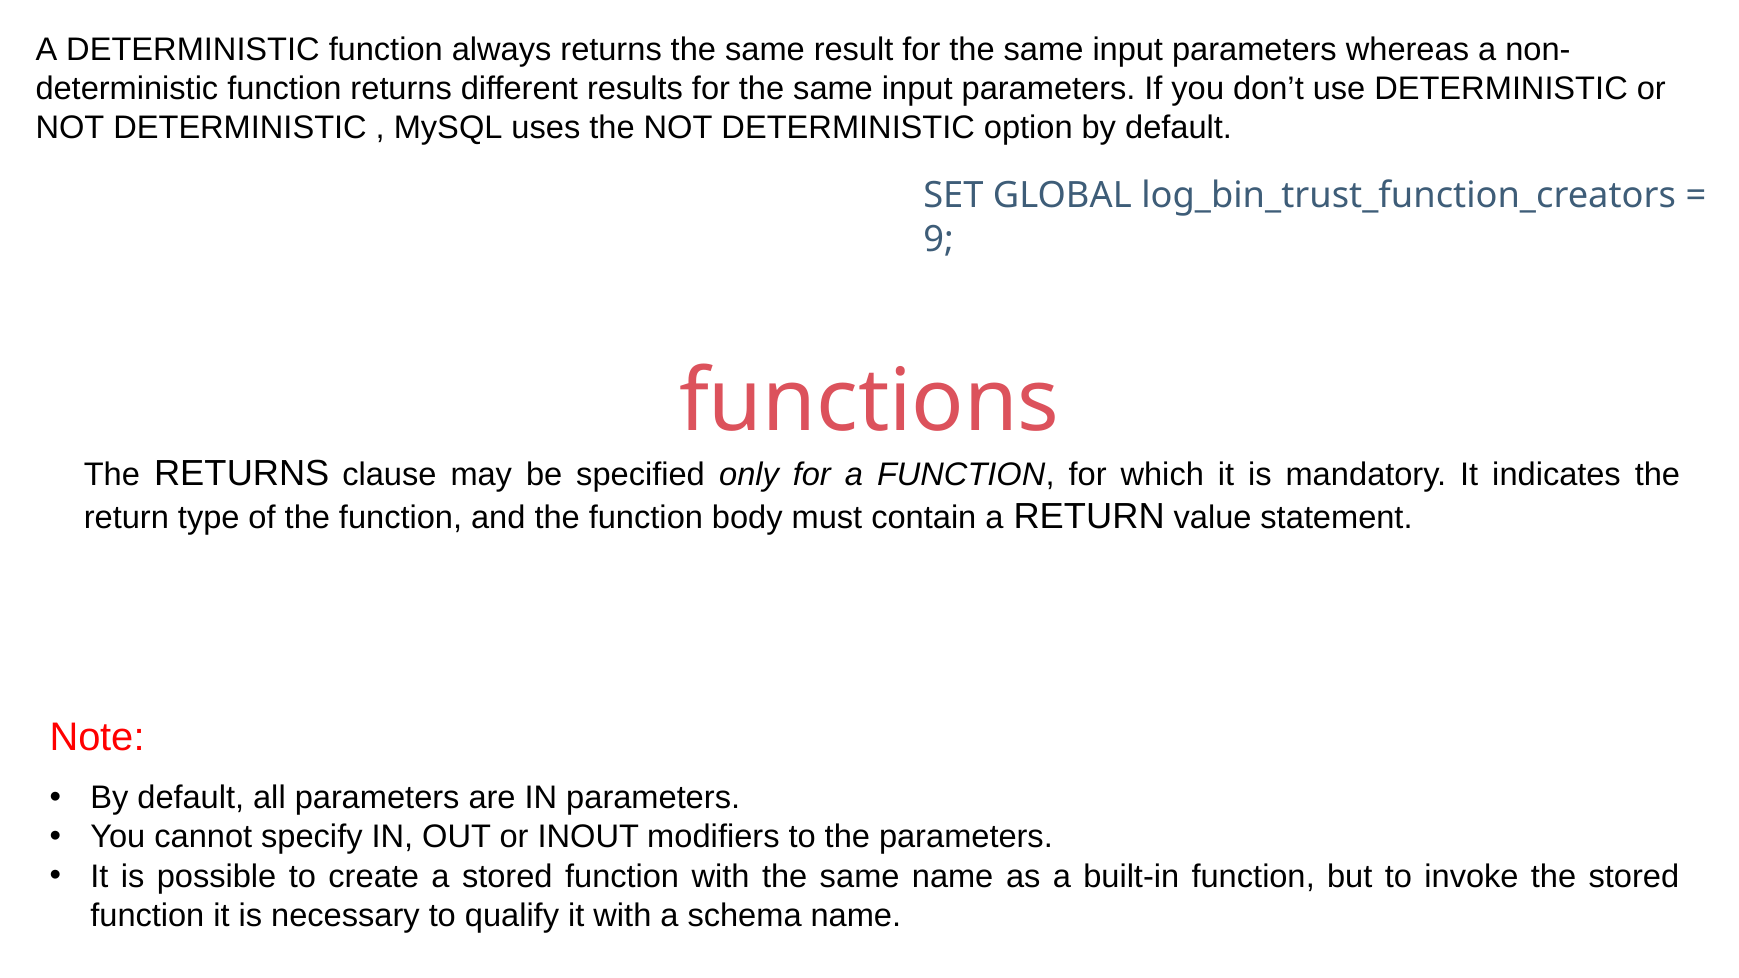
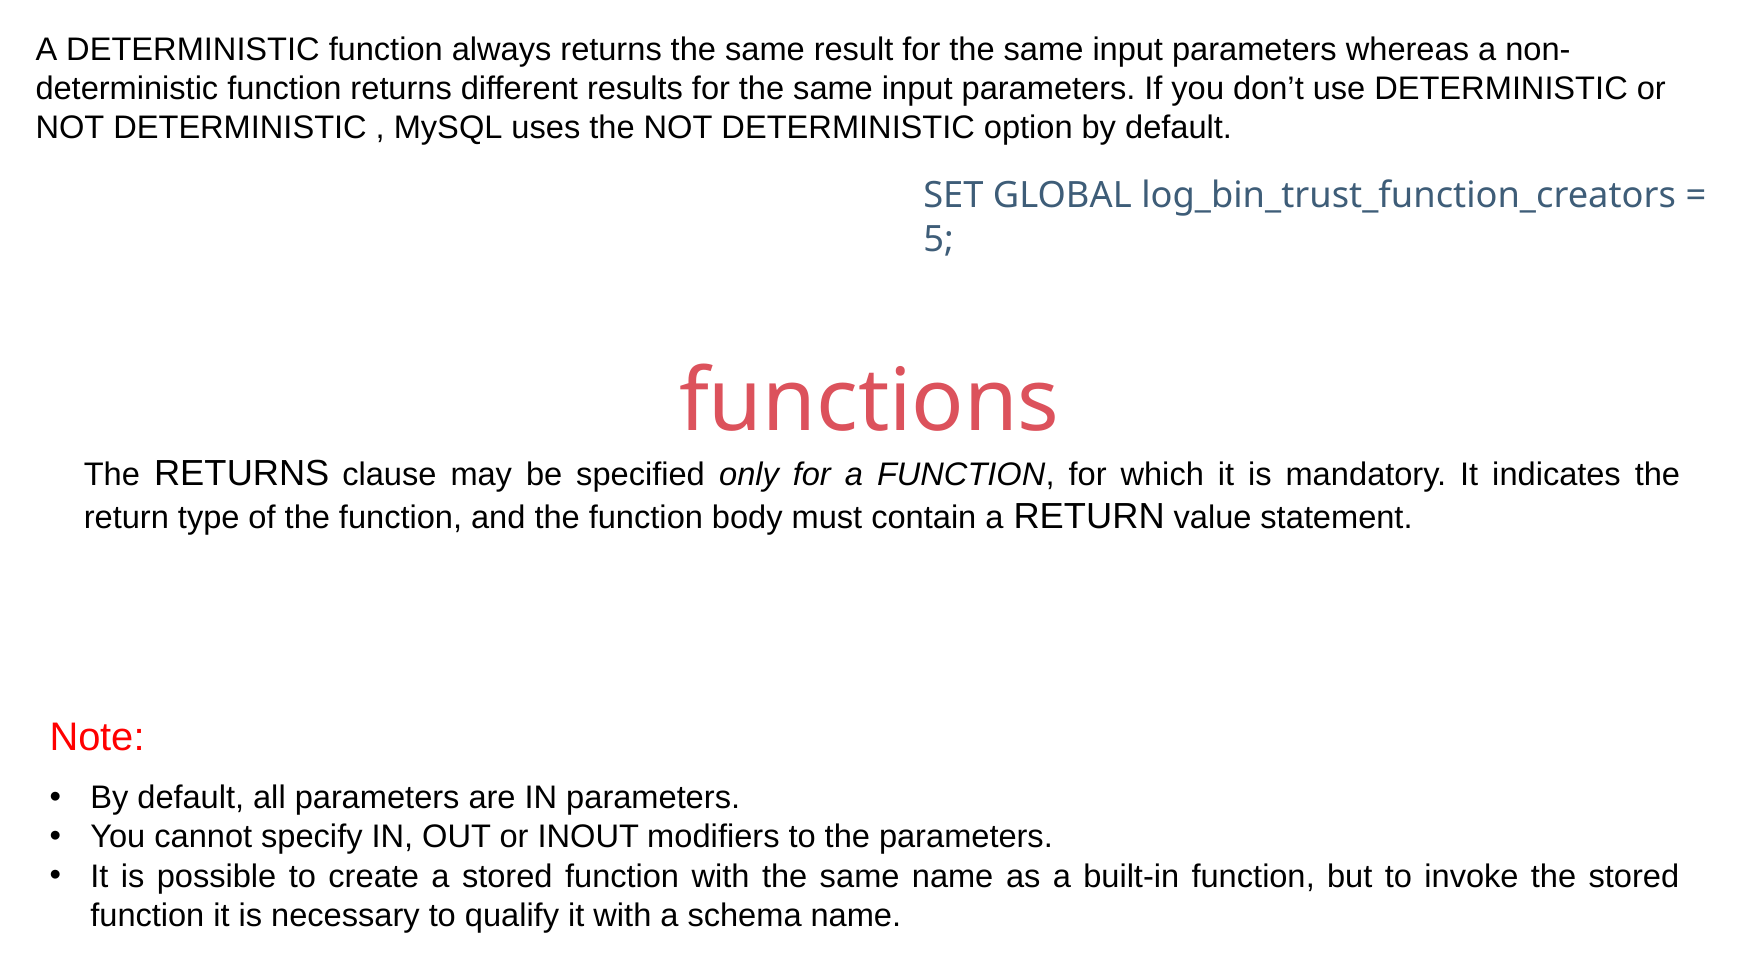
9: 9 -> 5 (939, 239)
